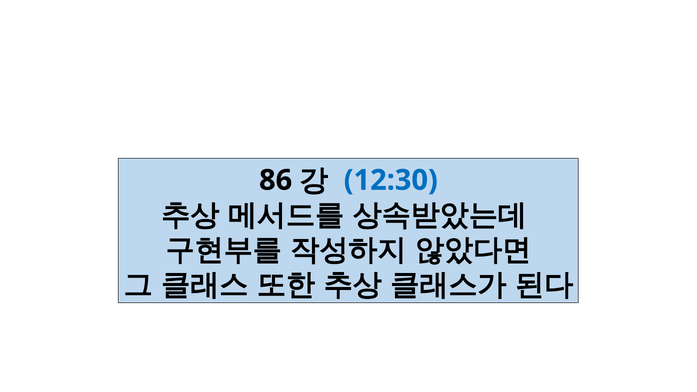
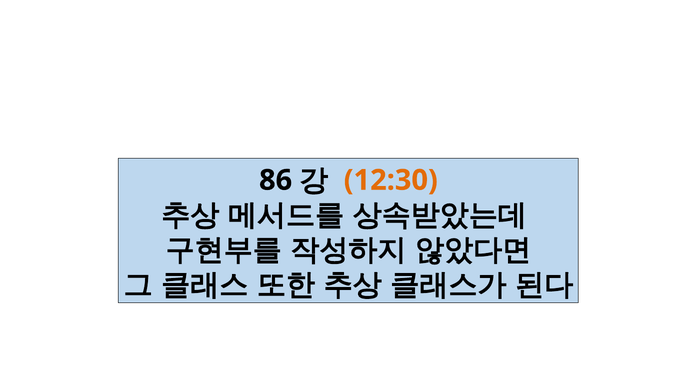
12:30 colour: blue -> orange (391, 180)
